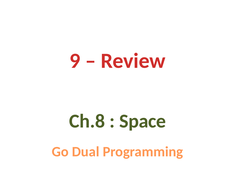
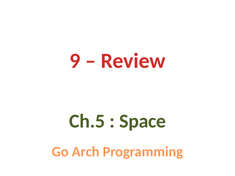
Ch.8: Ch.8 -> Ch.5 (87, 121)
Dual: Dual -> Arch (86, 152)
